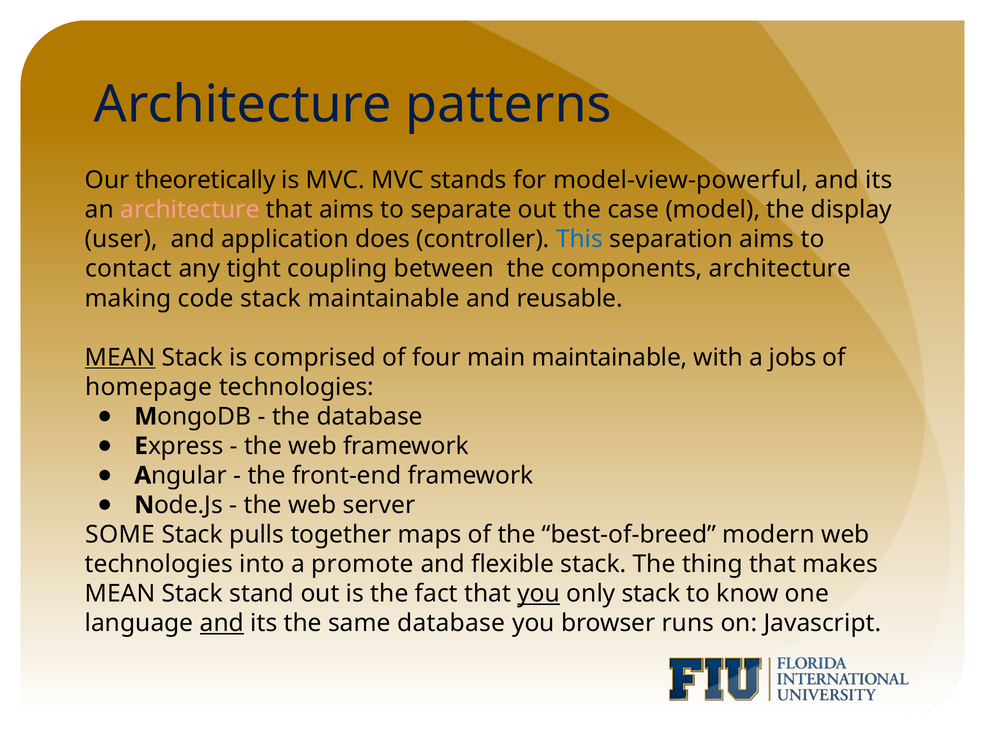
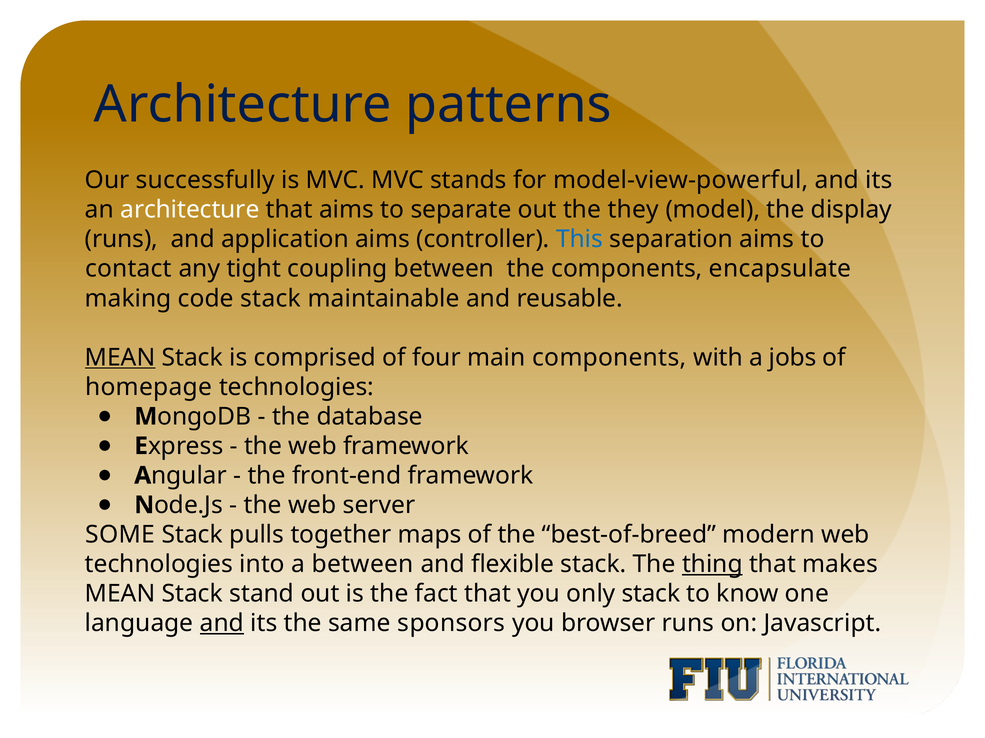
theoretically: theoretically -> successfully (205, 180)
architecture colour: pink -> white (190, 210)
case: case -> they (633, 210)
user: user -> runs (121, 240)
application does: does -> aims (383, 240)
components architecture: architecture -> encapsulate (780, 269)
main maintainable: maintainable -> components (609, 358)
a promote: promote -> between (363, 565)
thing underline: none -> present (712, 565)
you underline: present -> none (539, 594)
same database: database -> sponsors (451, 624)
